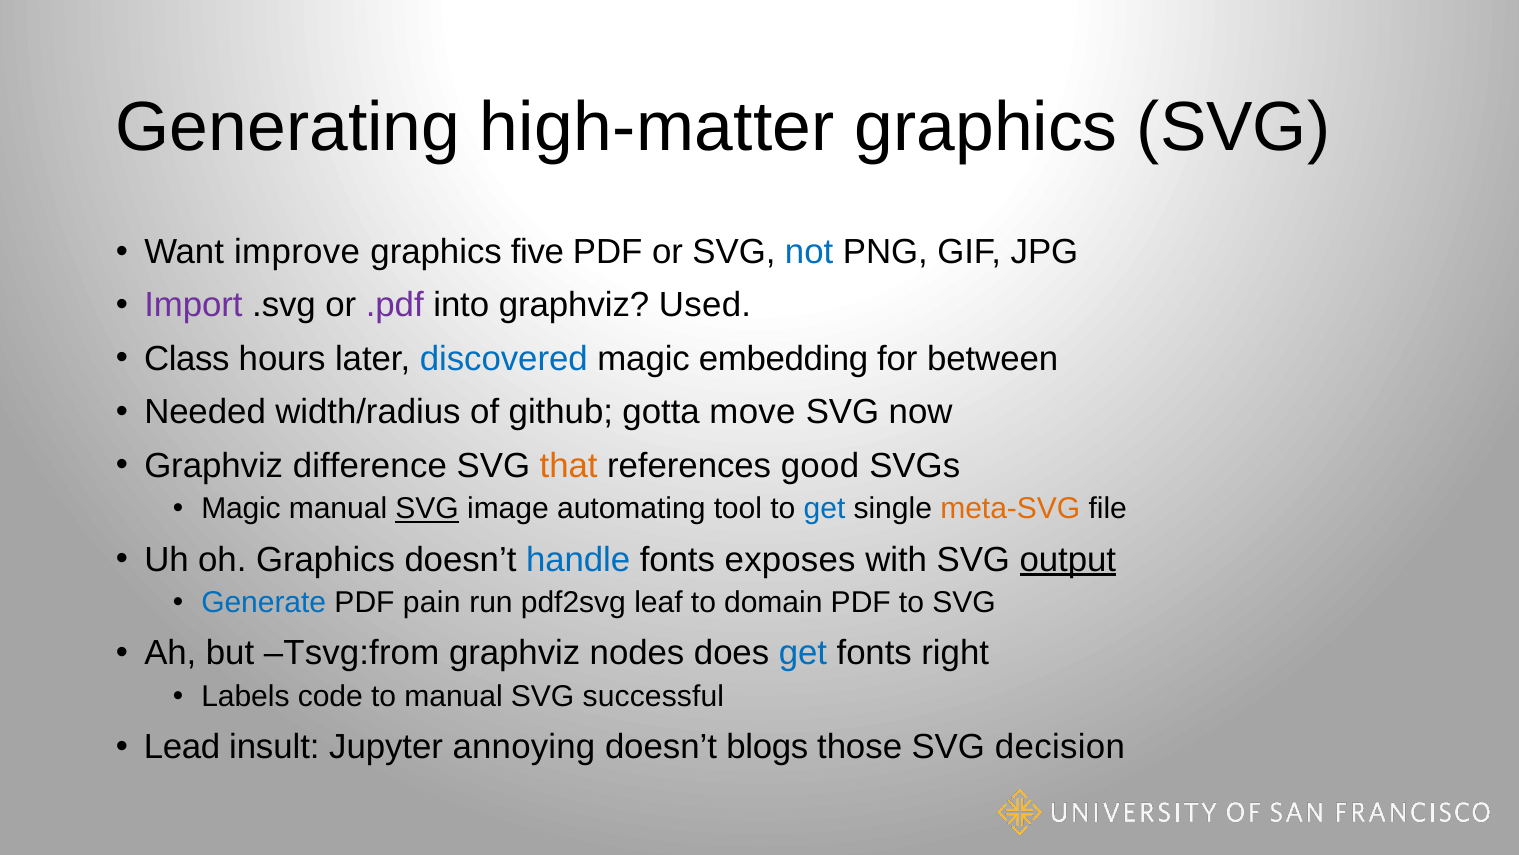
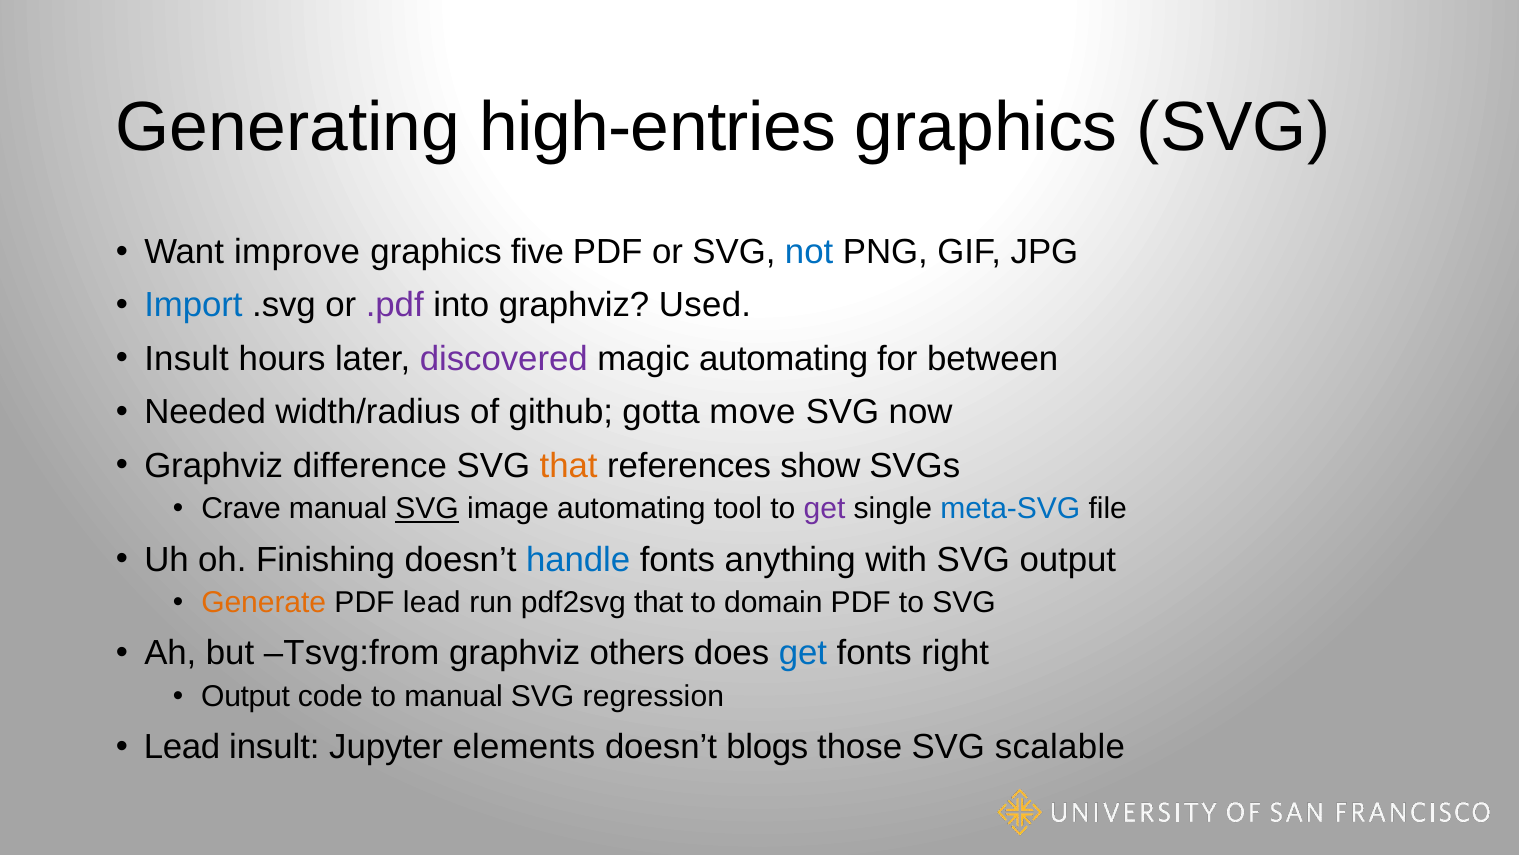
high-matter: high-matter -> high-entries (658, 128)
Import colour: purple -> blue (193, 305)
Class: Class -> Insult (187, 359)
discovered colour: blue -> purple (504, 359)
magic embedding: embedding -> automating (784, 359)
good: good -> show (820, 465)
Magic: Magic -> Crave (241, 508)
get colour: blue -> purple (825, 508)
meta-SVG colour: orange -> blue (1010, 508)
oh Graphics: Graphics -> Finishing (326, 559)
exposes: exposes -> anything (790, 559)
output underline: present -> none (1068, 559)
Generate colour: blue -> orange (264, 602)
PDF pain: pain -> lead (432, 602)
pdf2svg leaf: leaf -> that (659, 602)
nodes: nodes -> others (637, 653)
Labels: Labels -> Output (246, 696)
successful: successful -> regression (653, 696)
annoying: annoying -> elements (524, 747)
decision: decision -> scalable (1060, 747)
